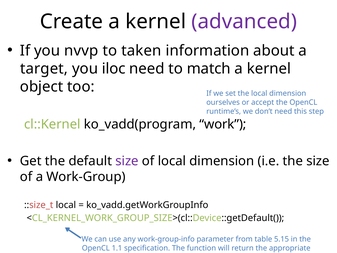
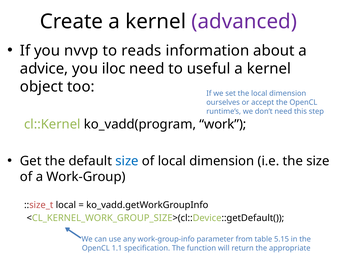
taken: taken -> reads (141, 51)
target: target -> advice (44, 69)
match: match -> useful (209, 69)
size colour: purple -> blue (127, 161)
